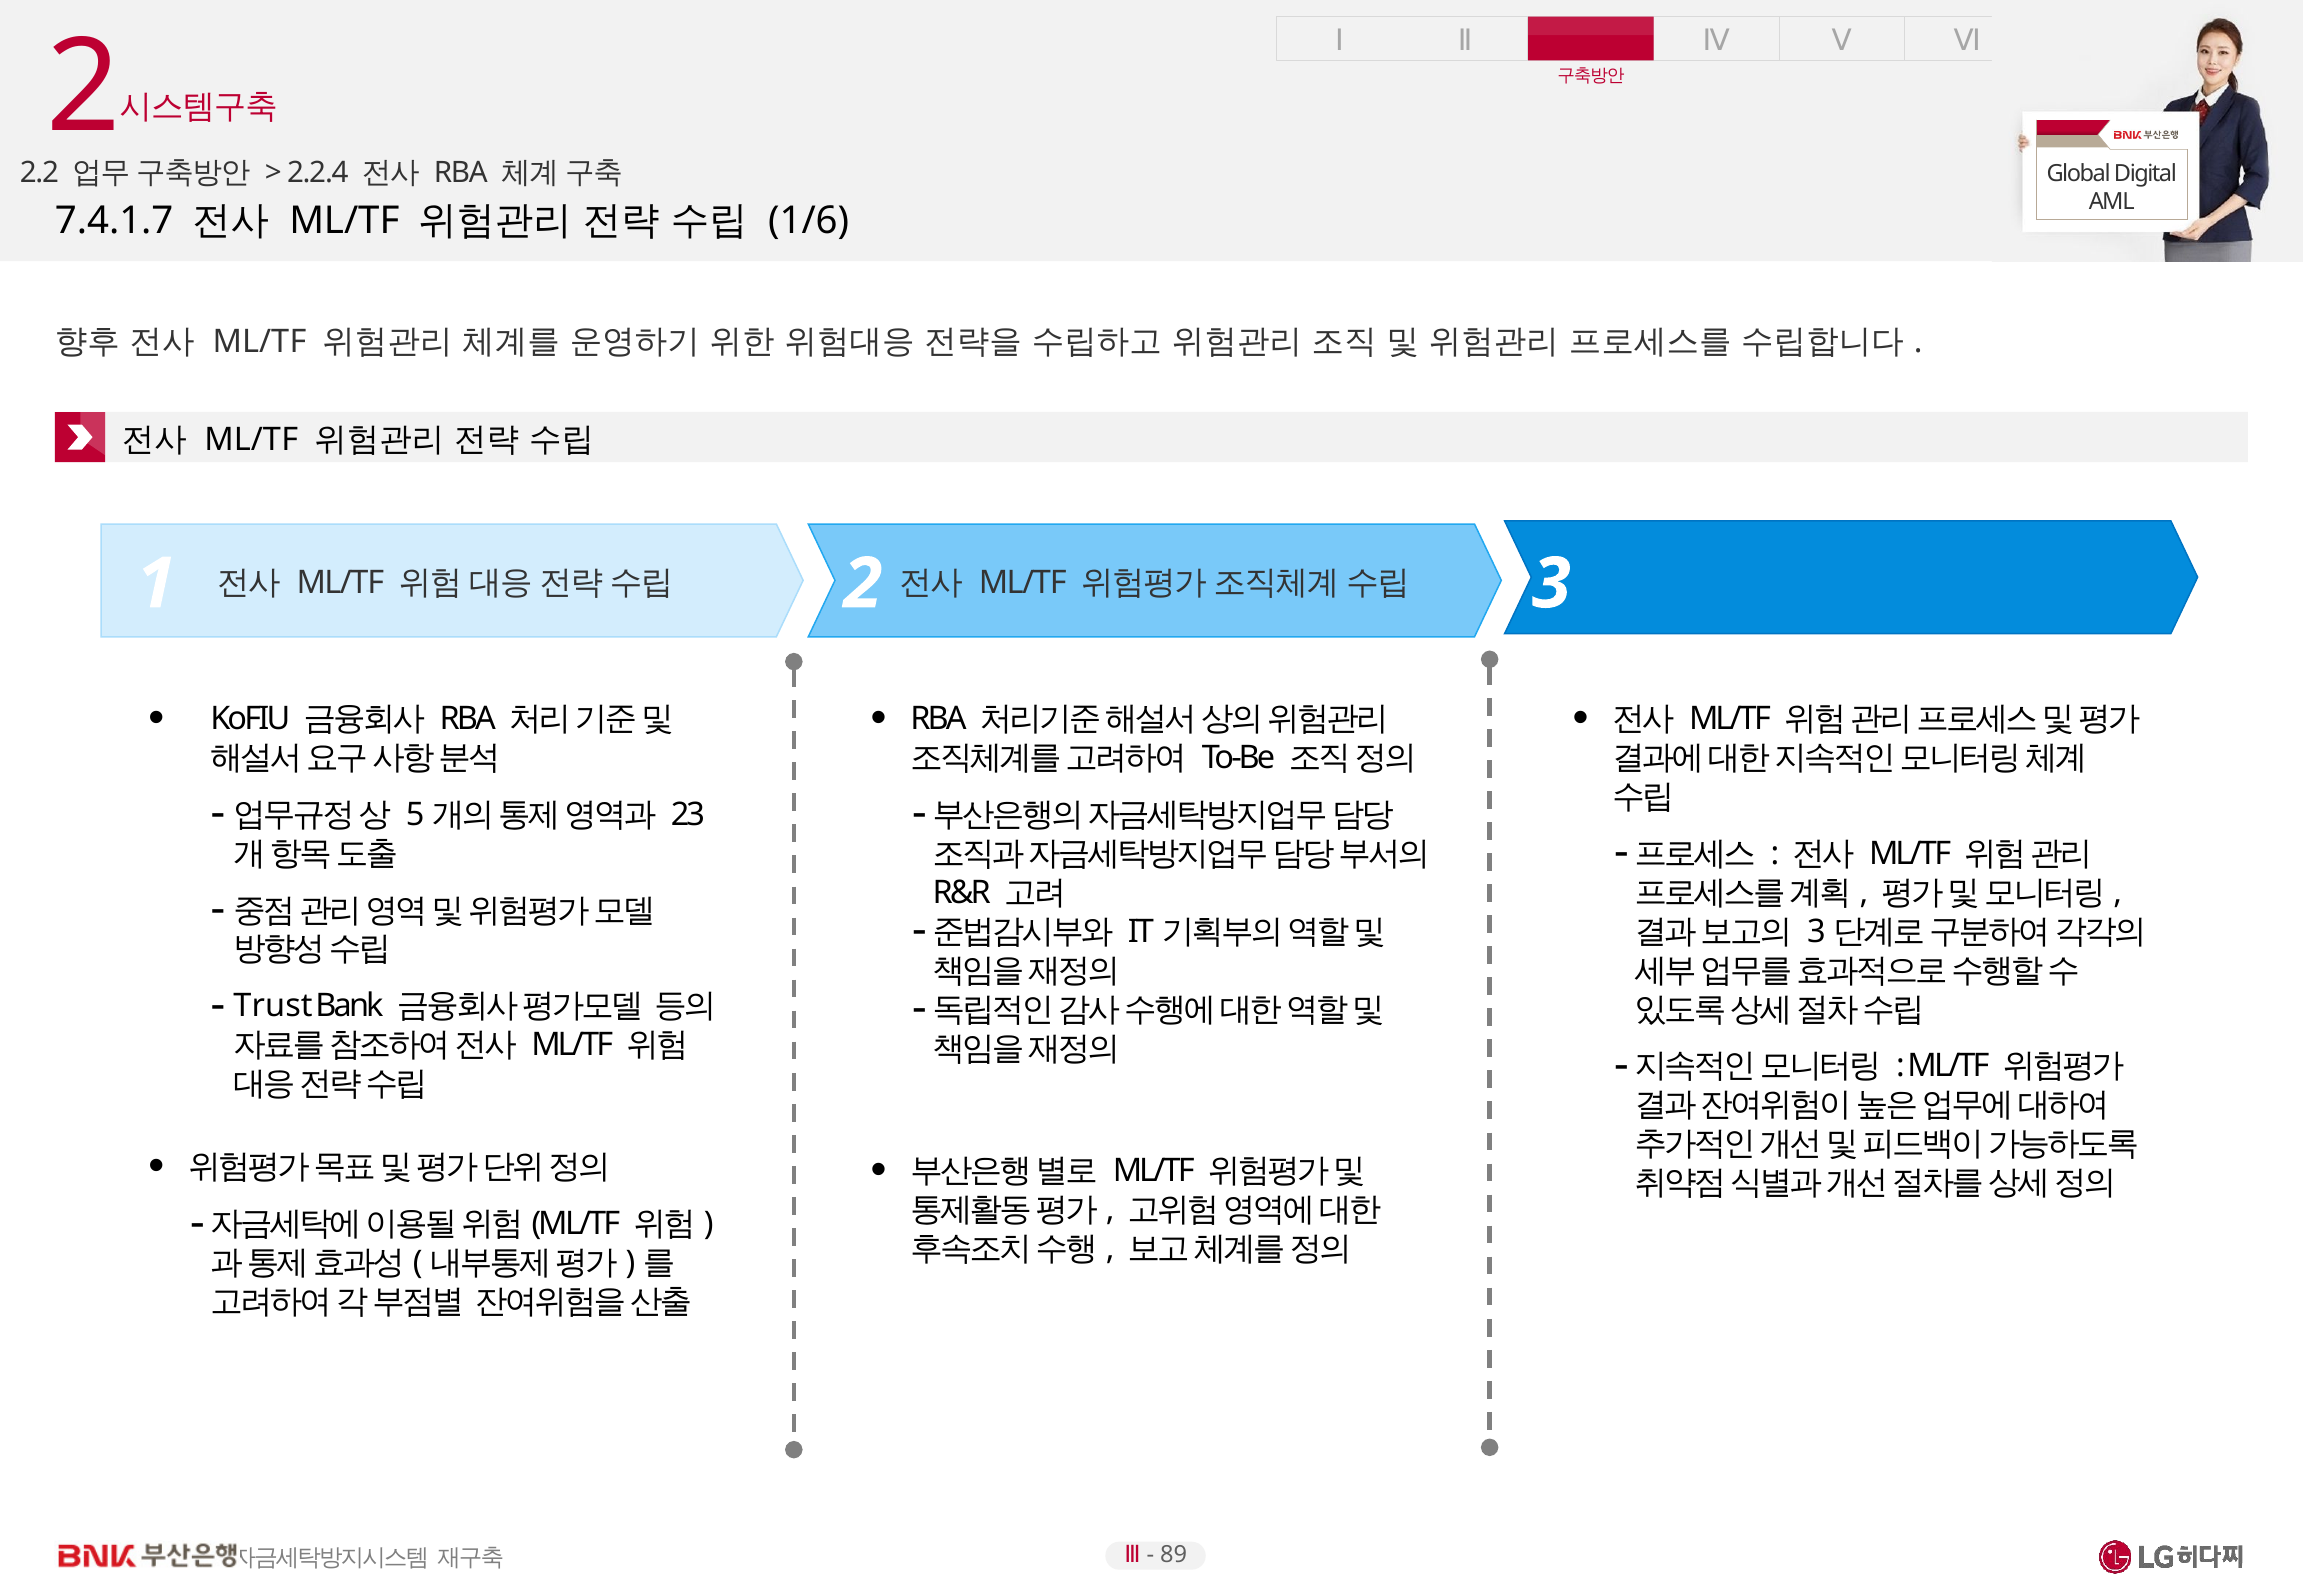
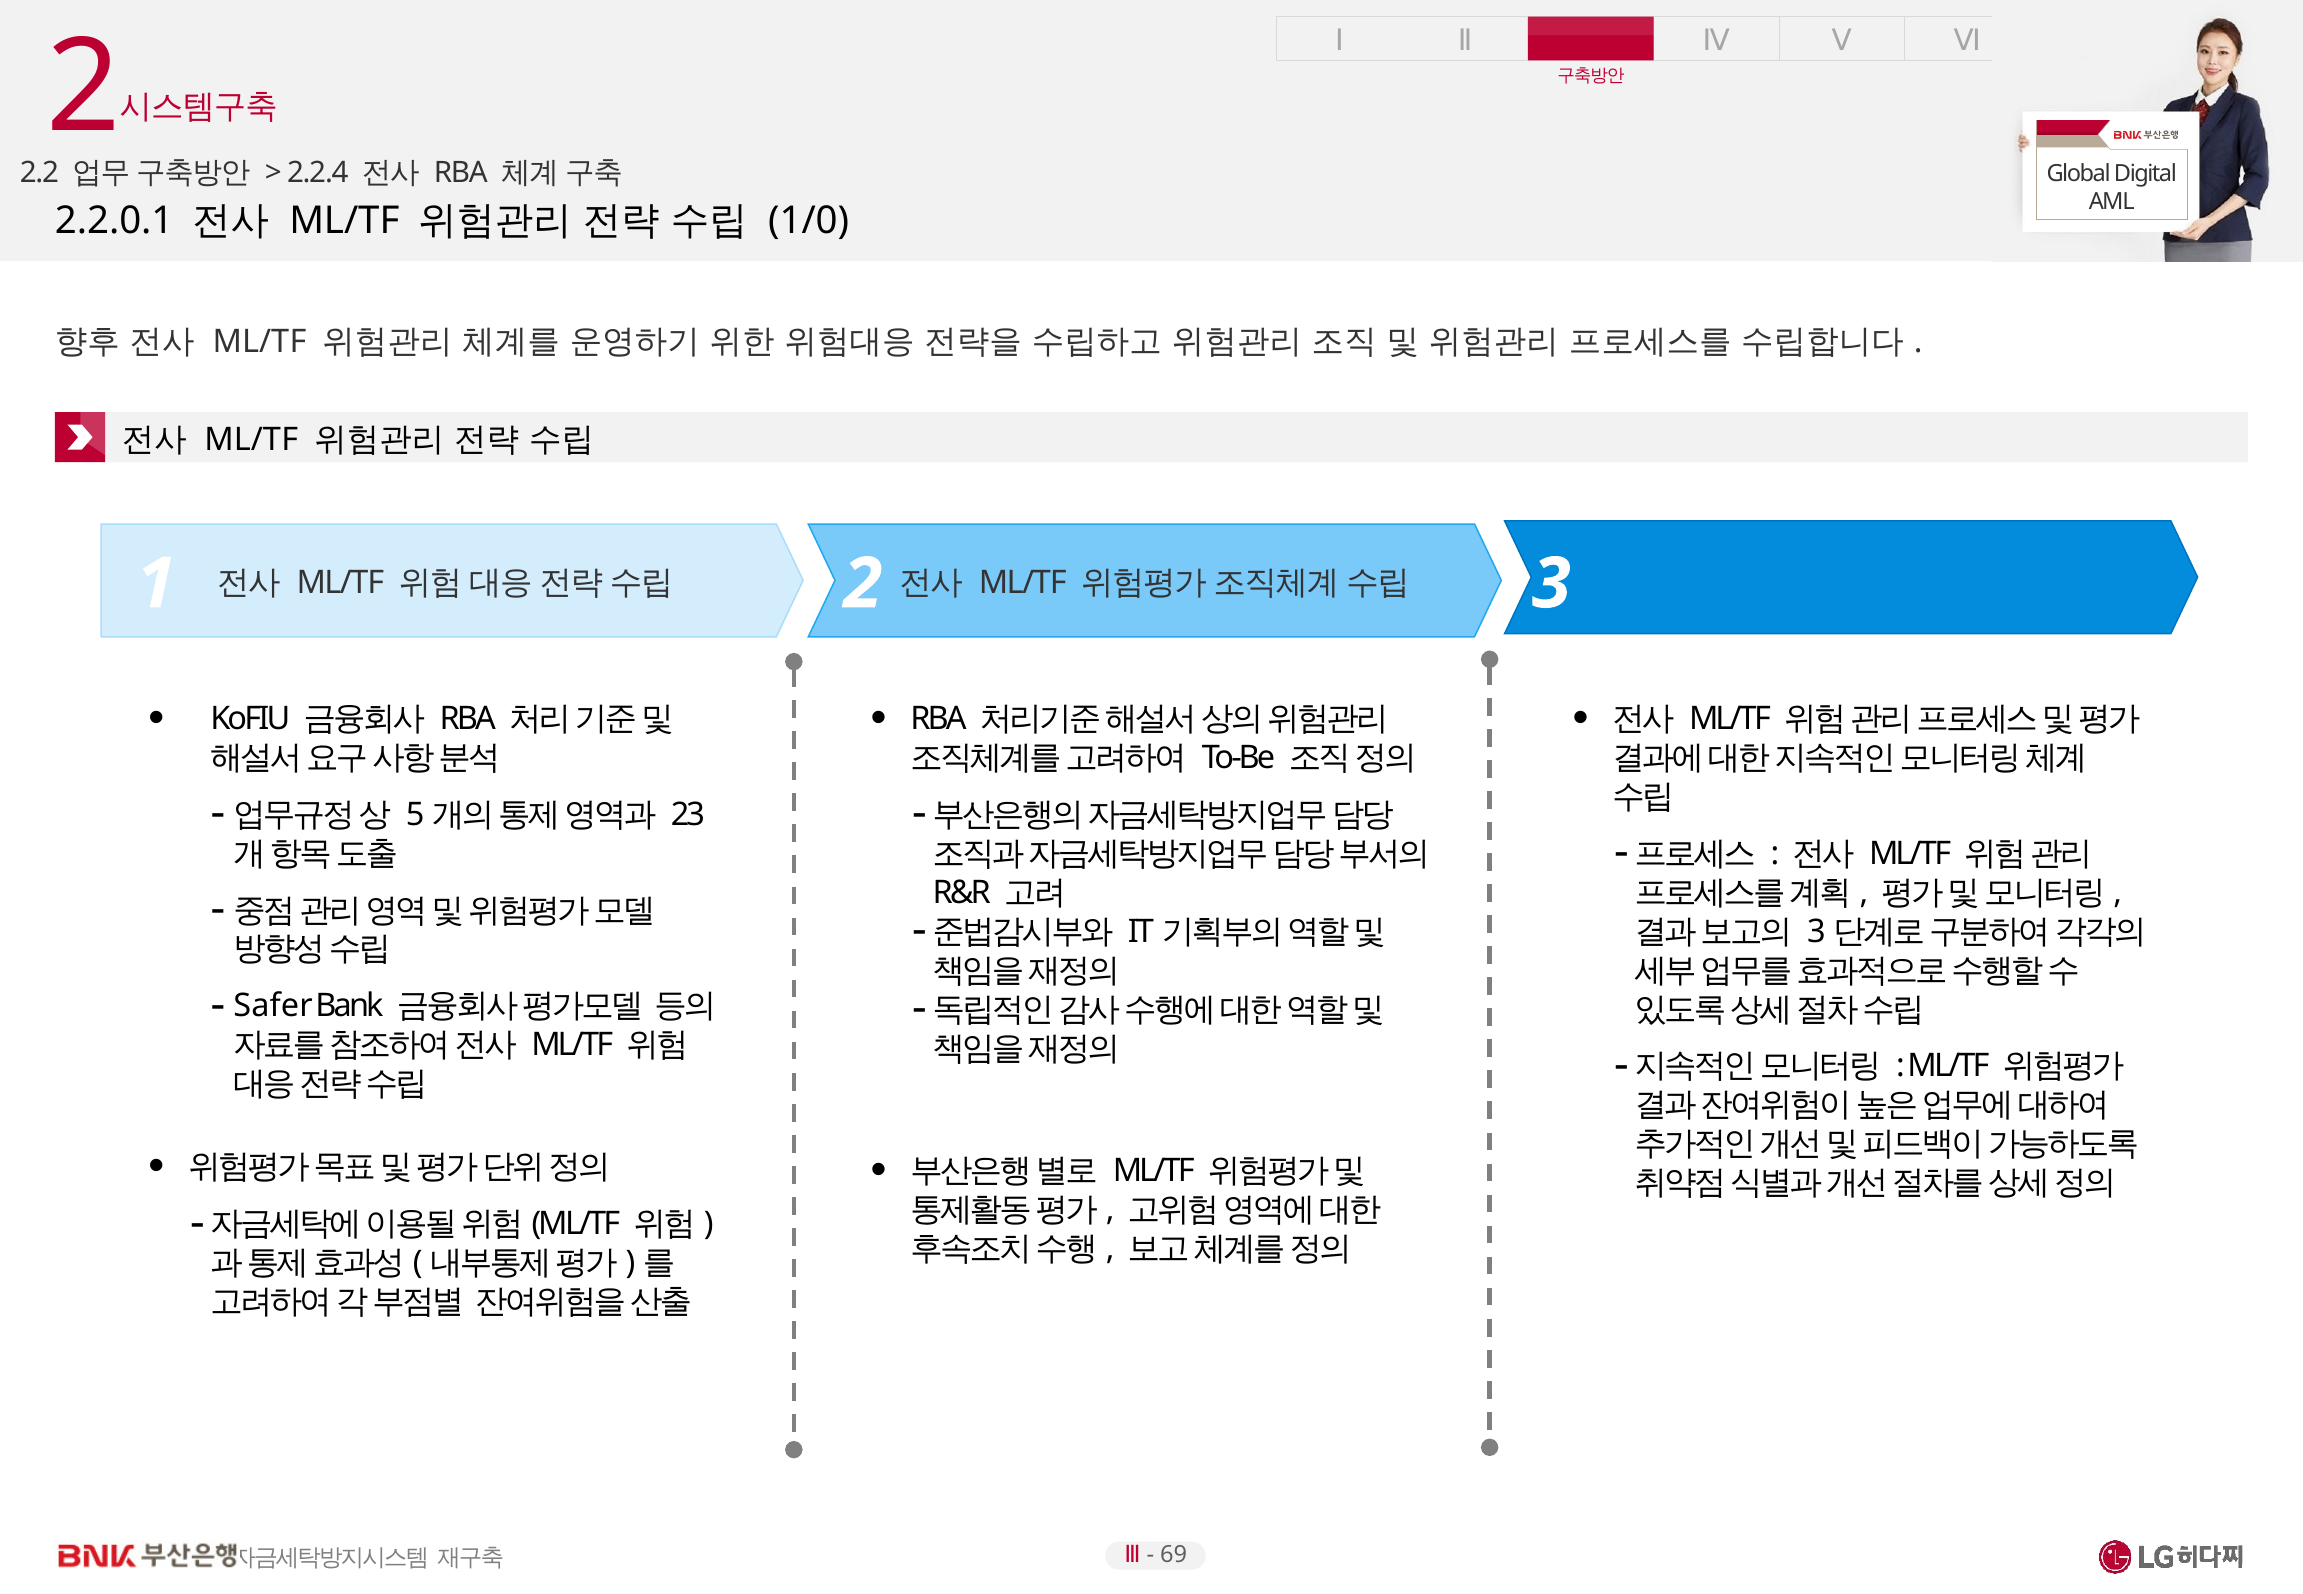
7.4.1.7: 7.4.1.7 -> 2.2.0.1 (114, 220)
1/6: 1/6 -> 1/0 (809, 220)
Trust: Trust -> Safer (273, 1006)
89: 89 -> 69 (1174, 1555)
